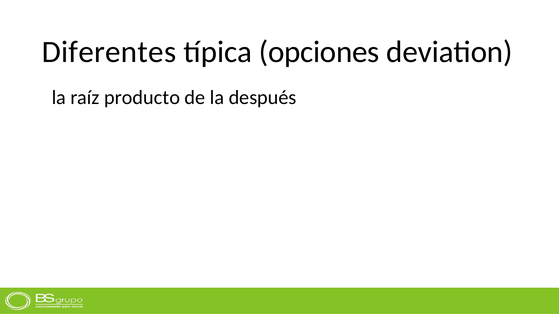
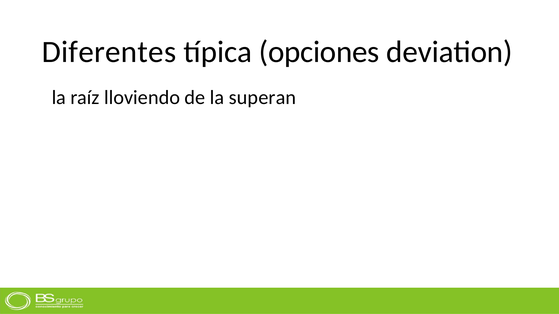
producto: producto -> lloviendo (142, 98)
después: después -> superan (262, 98)
